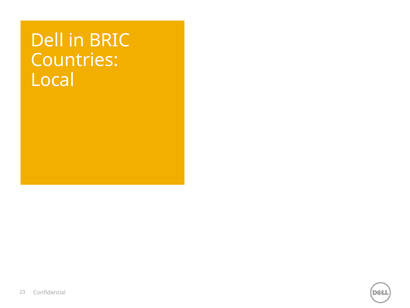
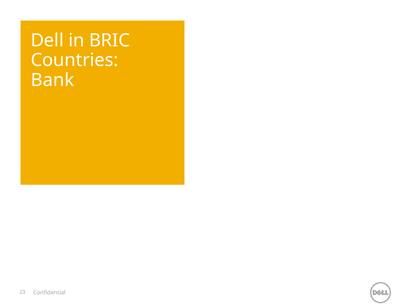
Local: Local -> Bank (52, 80)
